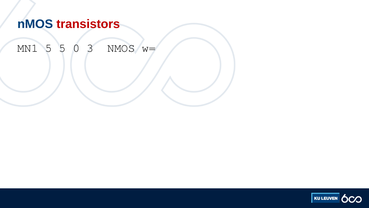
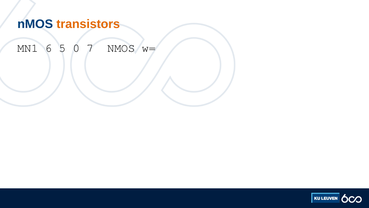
transistors colour: red -> orange (88, 24)
MN1 5: 5 -> 6 (49, 48)
3: 3 -> 7 (90, 48)
